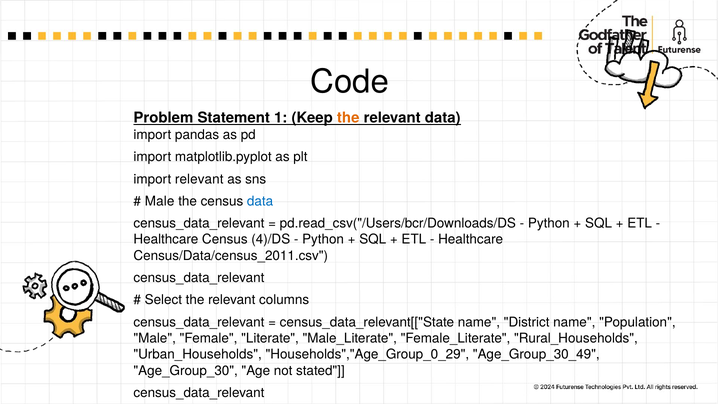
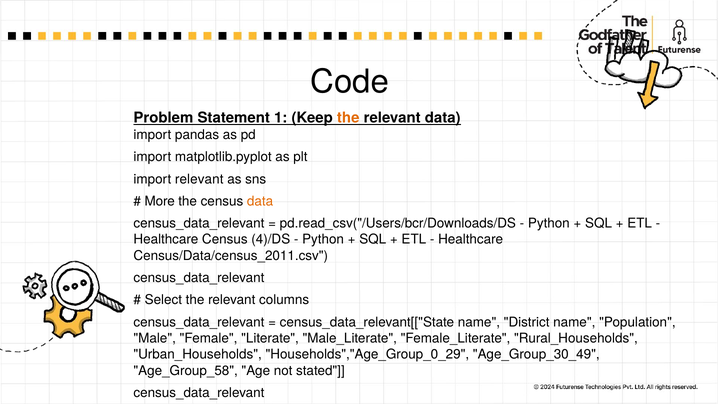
Male: Male -> More (160, 201)
data colour: blue -> orange (260, 201)
Age_Group_30: Age_Group_30 -> Age_Group_58 (186, 370)
